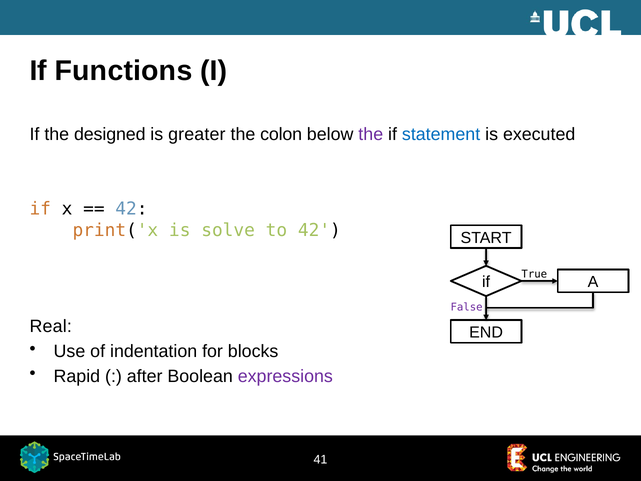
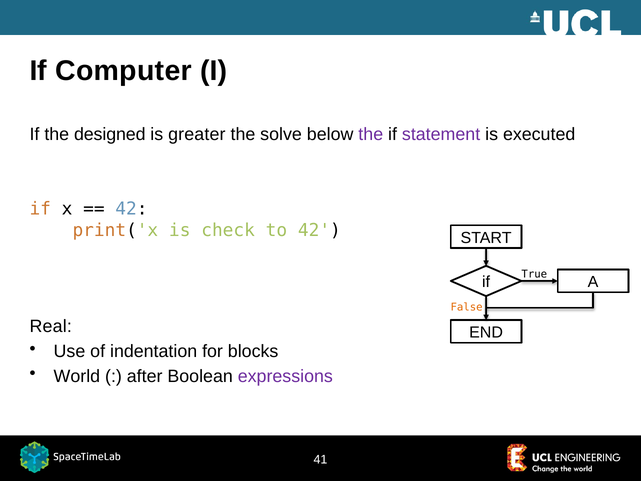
Functions: Functions -> Computer (124, 71)
colon: colon -> solve (281, 134)
statement colour: blue -> purple (441, 134)
solve: solve -> check (228, 230)
False colour: purple -> orange (467, 307)
Rapid: Rapid -> World (77, 376)
